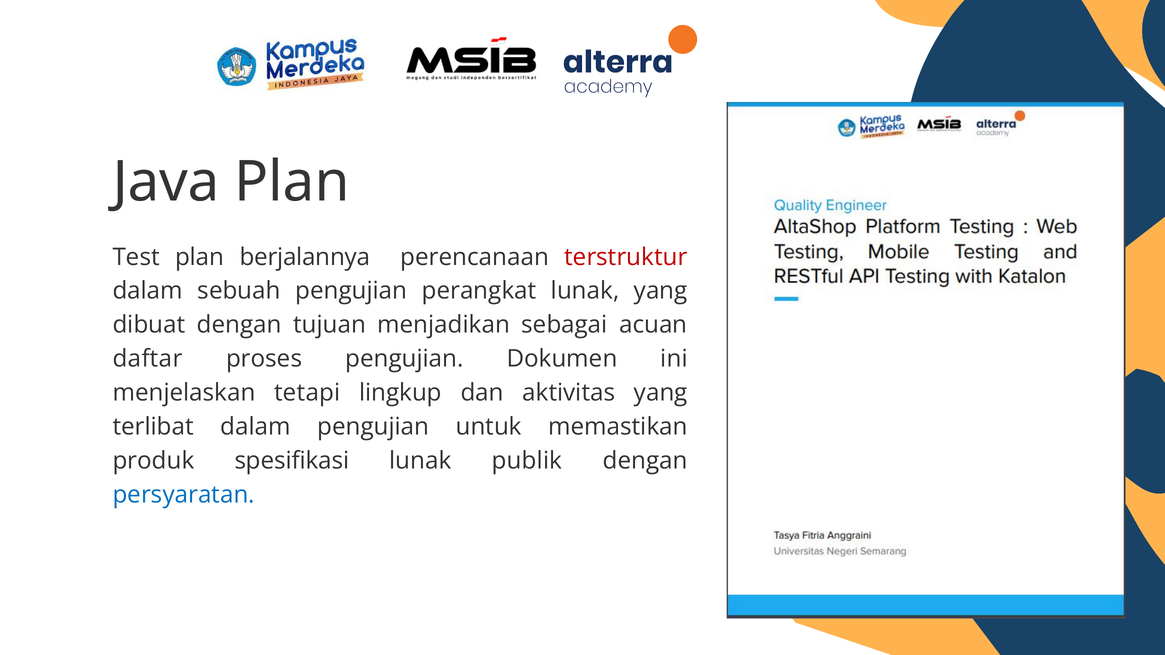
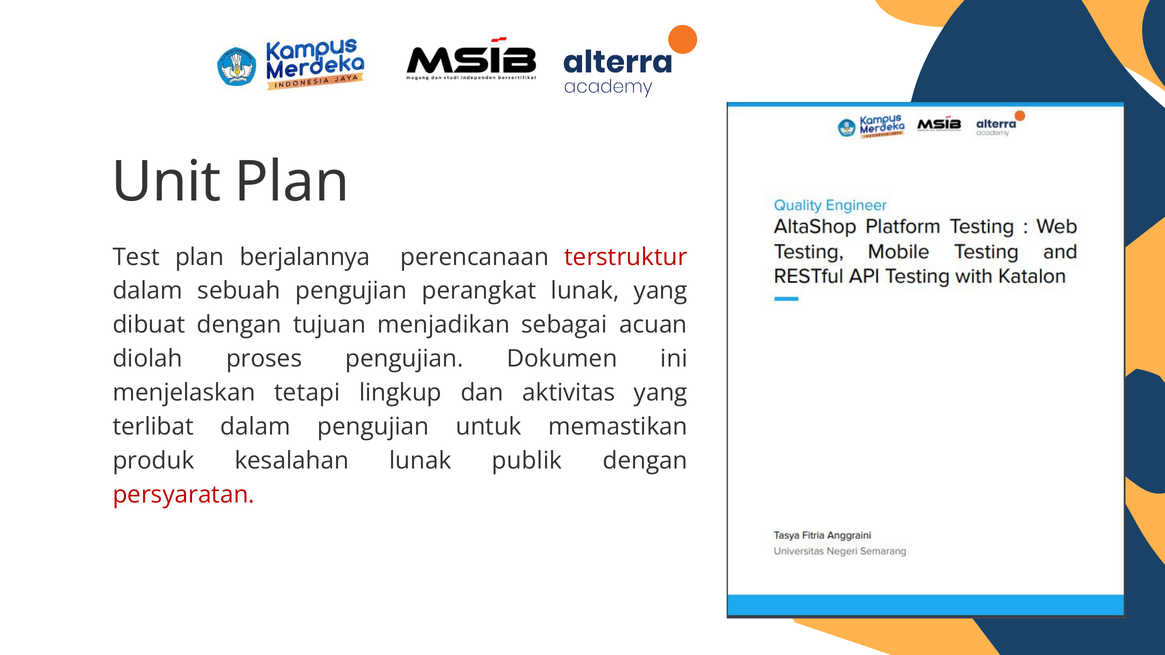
Java: Java -> Unit (166, 182)
daftar: daftar -> diolah (148, 359)
spesifikasi: spesifikasi -> kesalahan (292, 461)
persyaratan colour: blue -> red (184, 495)
